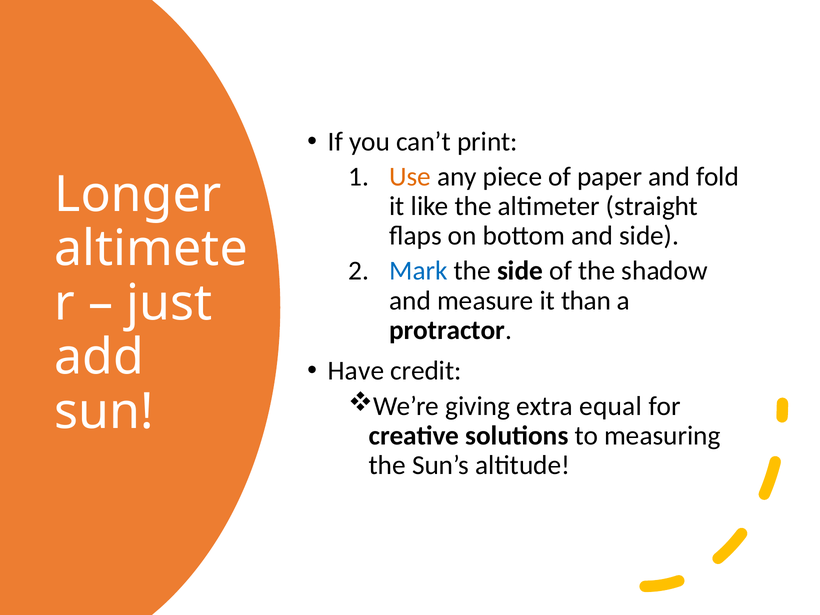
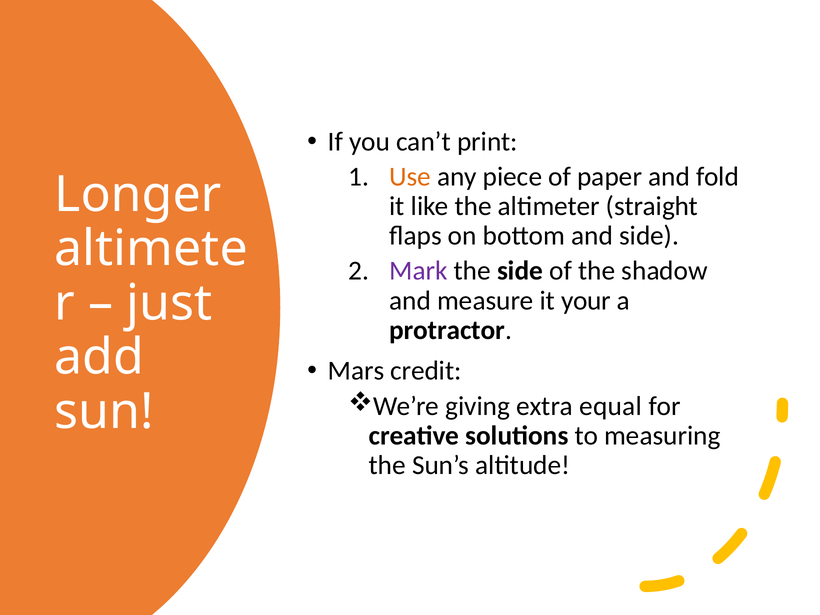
Mark colour: blue -> purple (418, 271)
than: than -> your (586, 300)
Have: Have -> Mars (356, 371)
